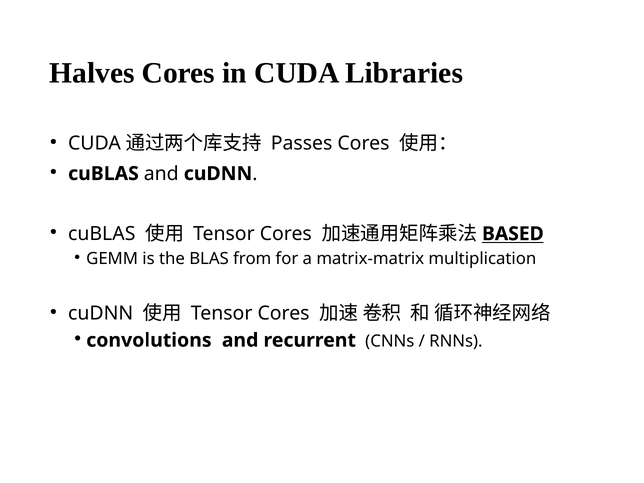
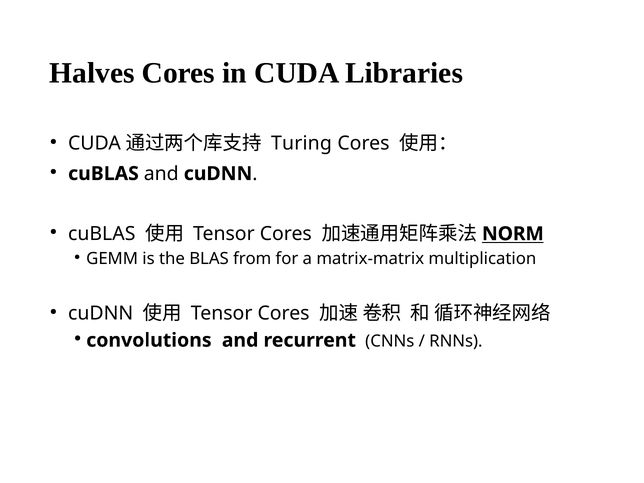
Passes: Passes -> Turing (301, 144)
BASED: BASED -> NORM (513, 234)
